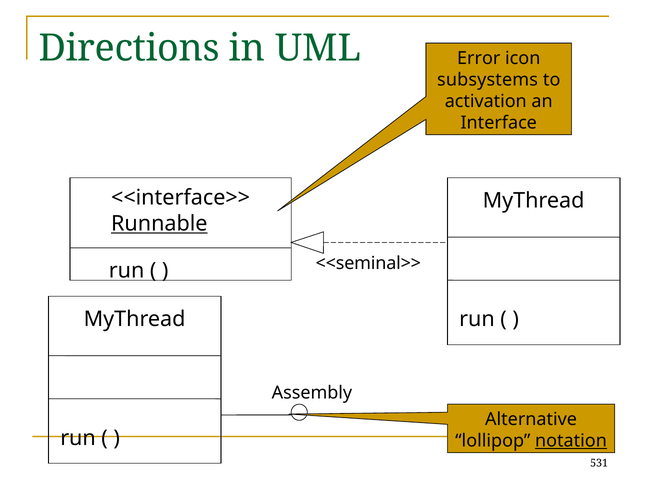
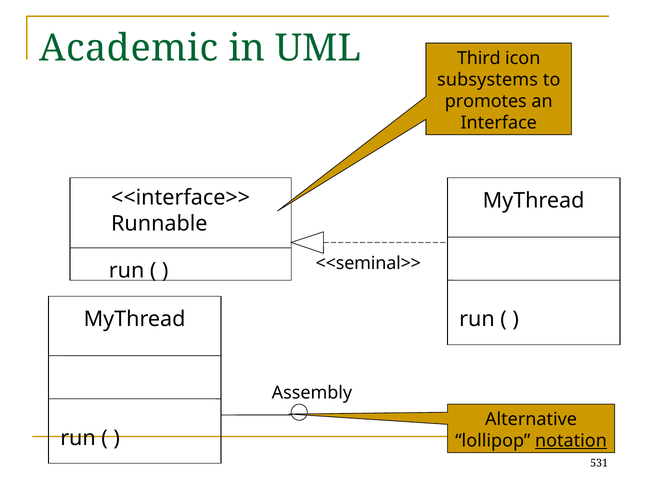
Directions: Directions -> Academic (129, 48)
Error: Error -> Third (479, 58)
activation: activation -> promotes (486, 101)
Runnable underline: present -> none (159, 224)
